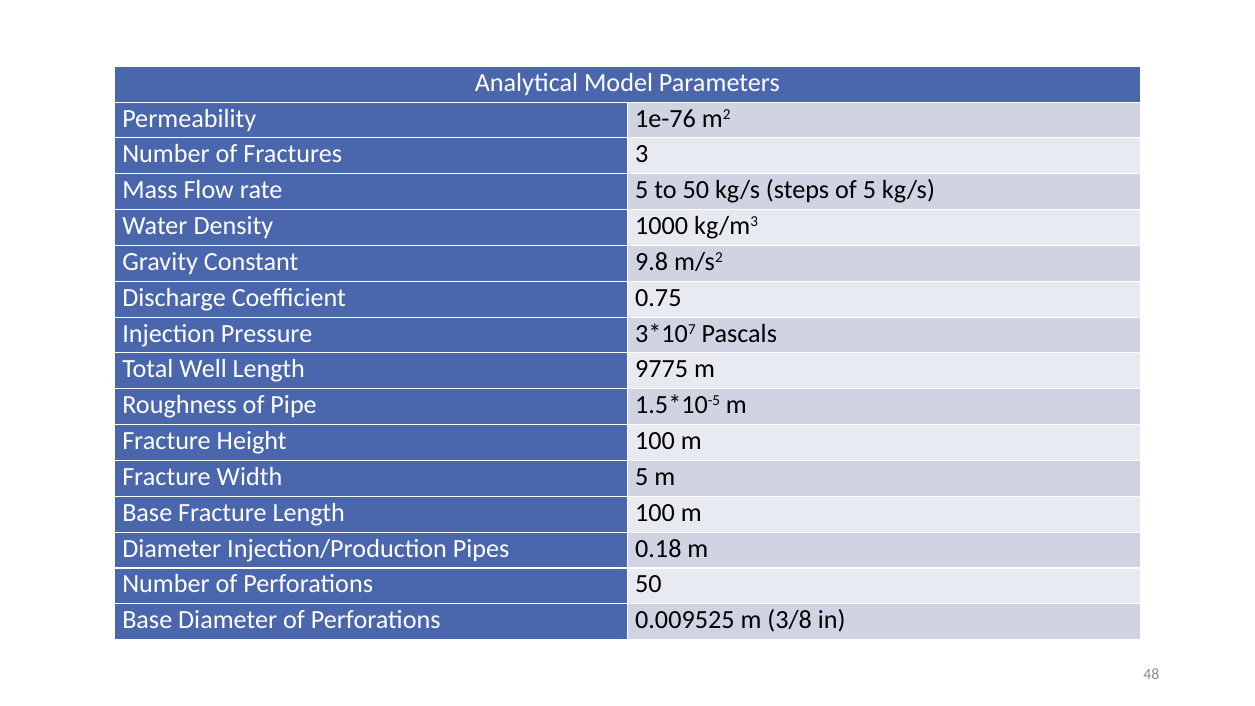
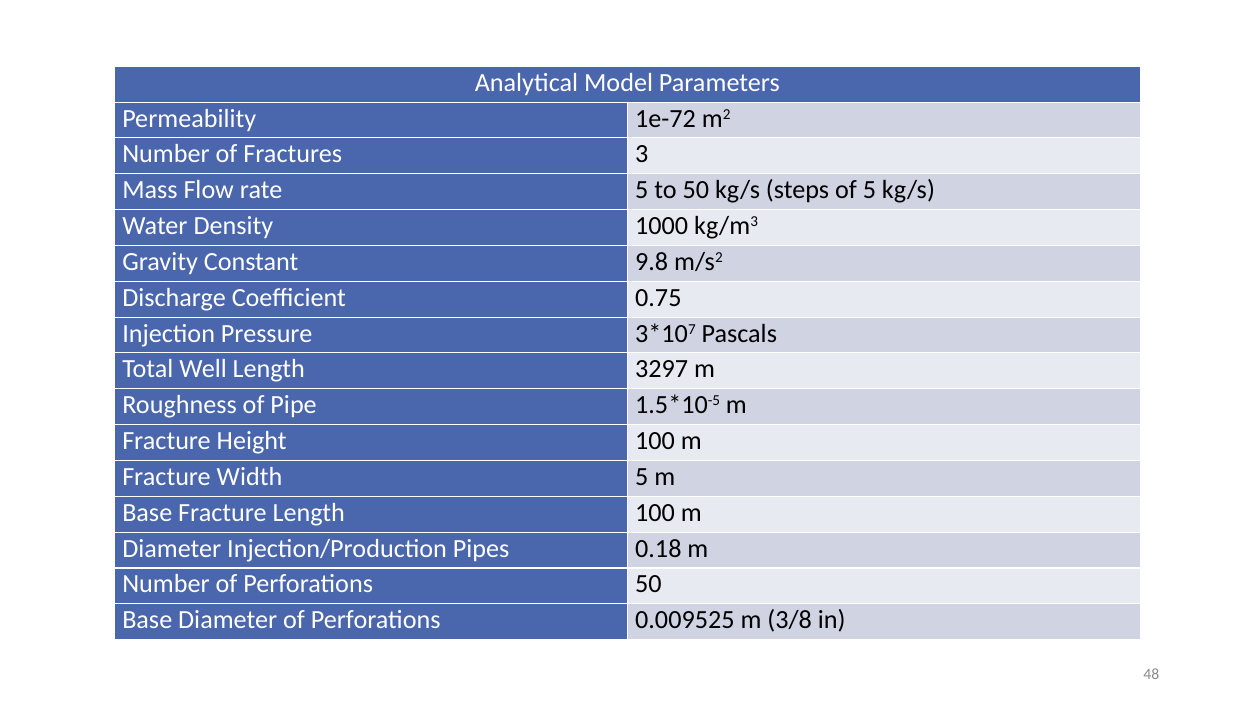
1e-76: 1e-76 -> 1e-72 (666, 118)
9775: 9775 -> 3297 (662, 369)
